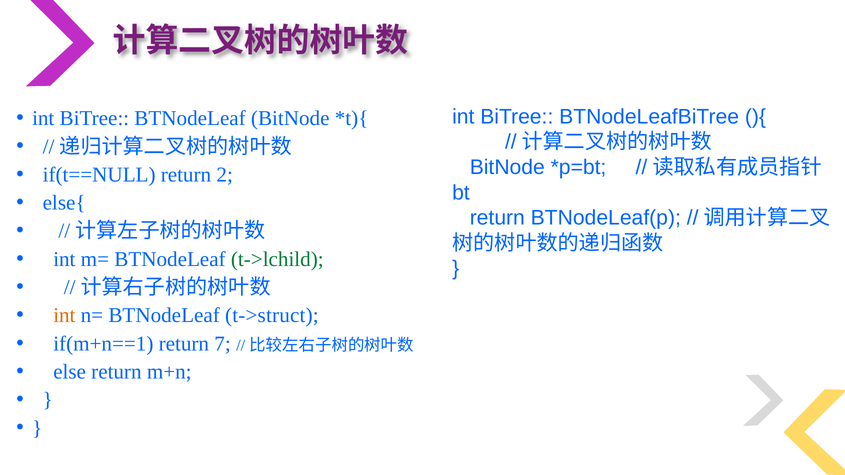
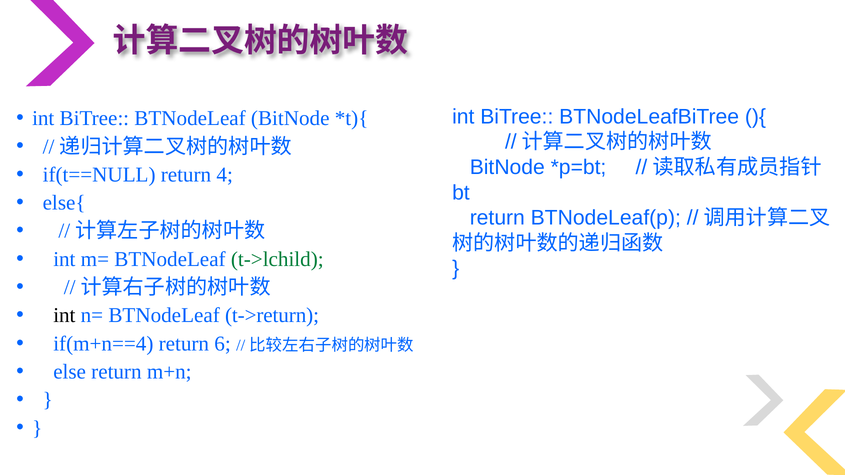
2: 2 -> 4 (225, 175)
int colour: orange -> black (64, 316)
t->struct: t->struct -> t->return (272, 316)
if(m+n==1: if(m+n==1 -> if(m+n==4 (103, 344)
7: 7 -> 6 (223, 344)
